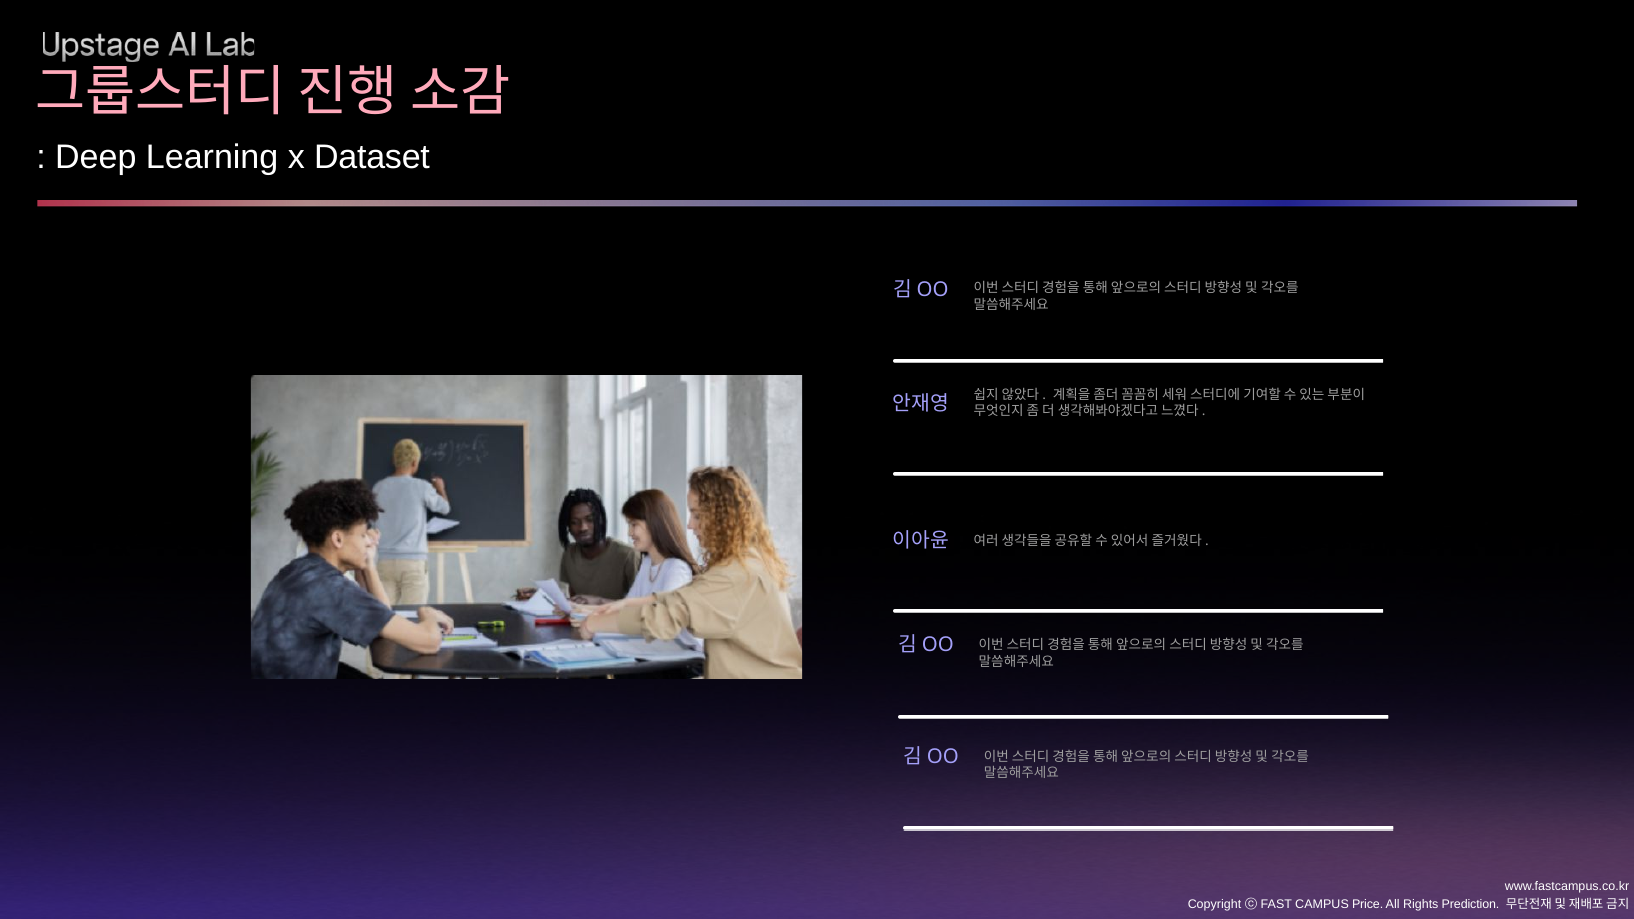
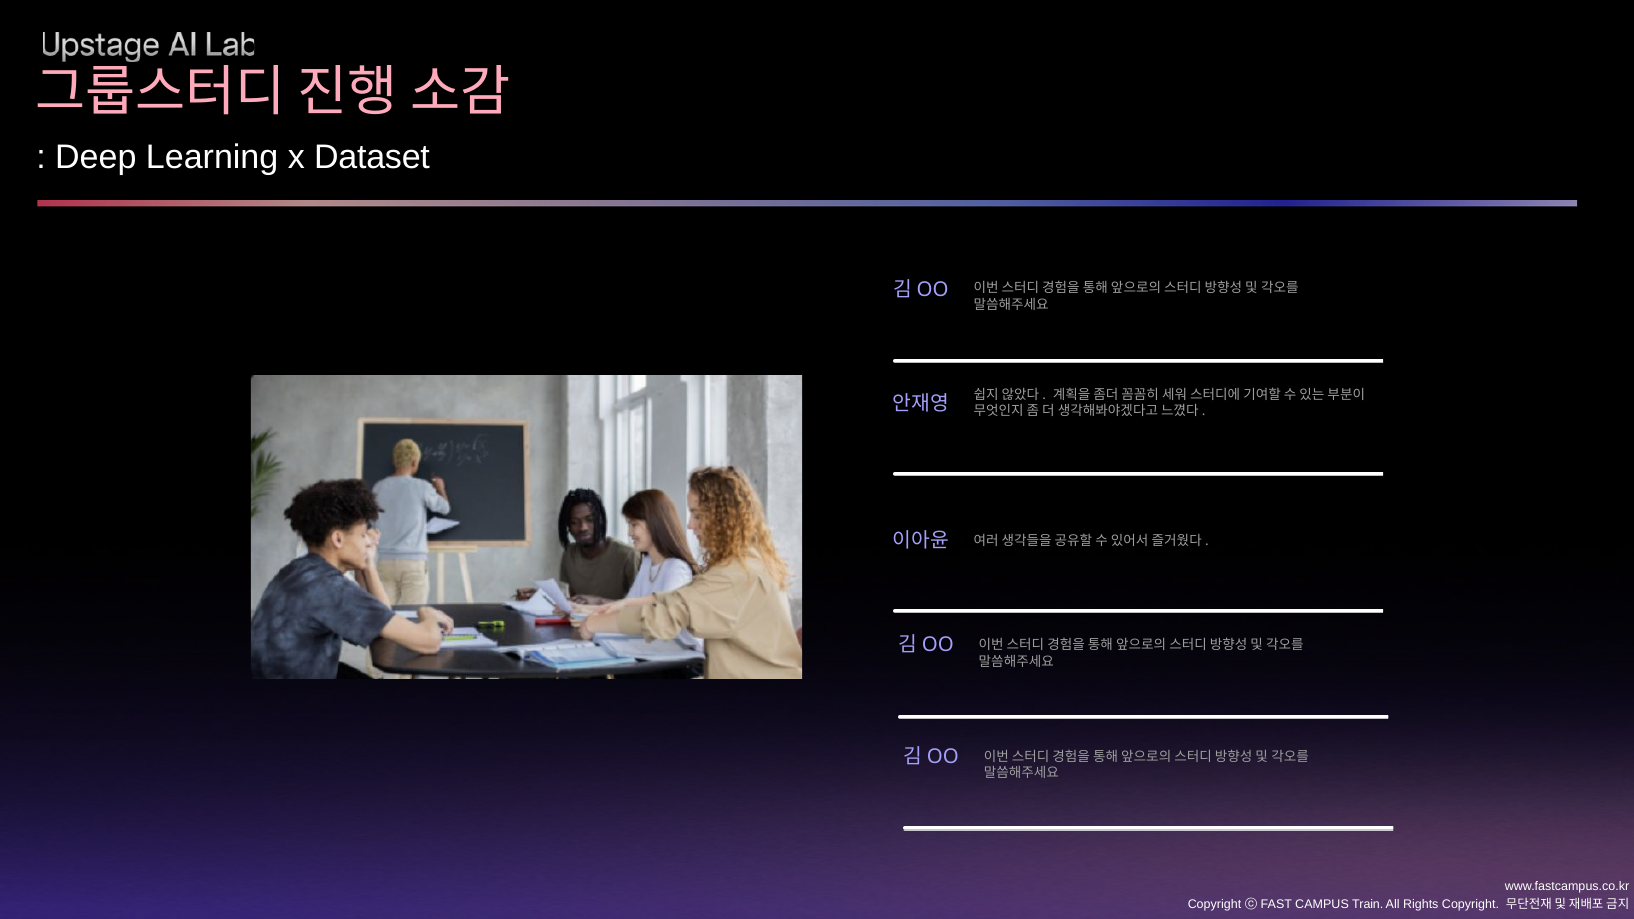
Price: Price -> Train (1368, 904)
Rights Prediction: Prediction -> Copyright (1470, 904)
